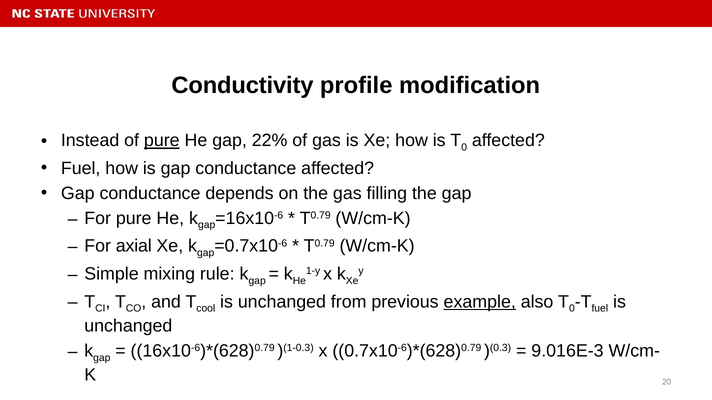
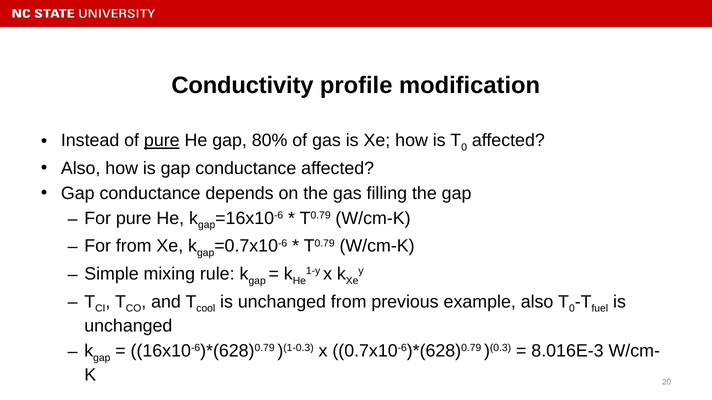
22%: 22% -> 80% (270, 141)
Fuel: Fuel -> Also (81, 169)
For axial: axial -> from (134, 246)
example underline: present -> none (480, 302)
9.016E-3: 9.016E-3 -> 8.016E-3 (567, 351)
